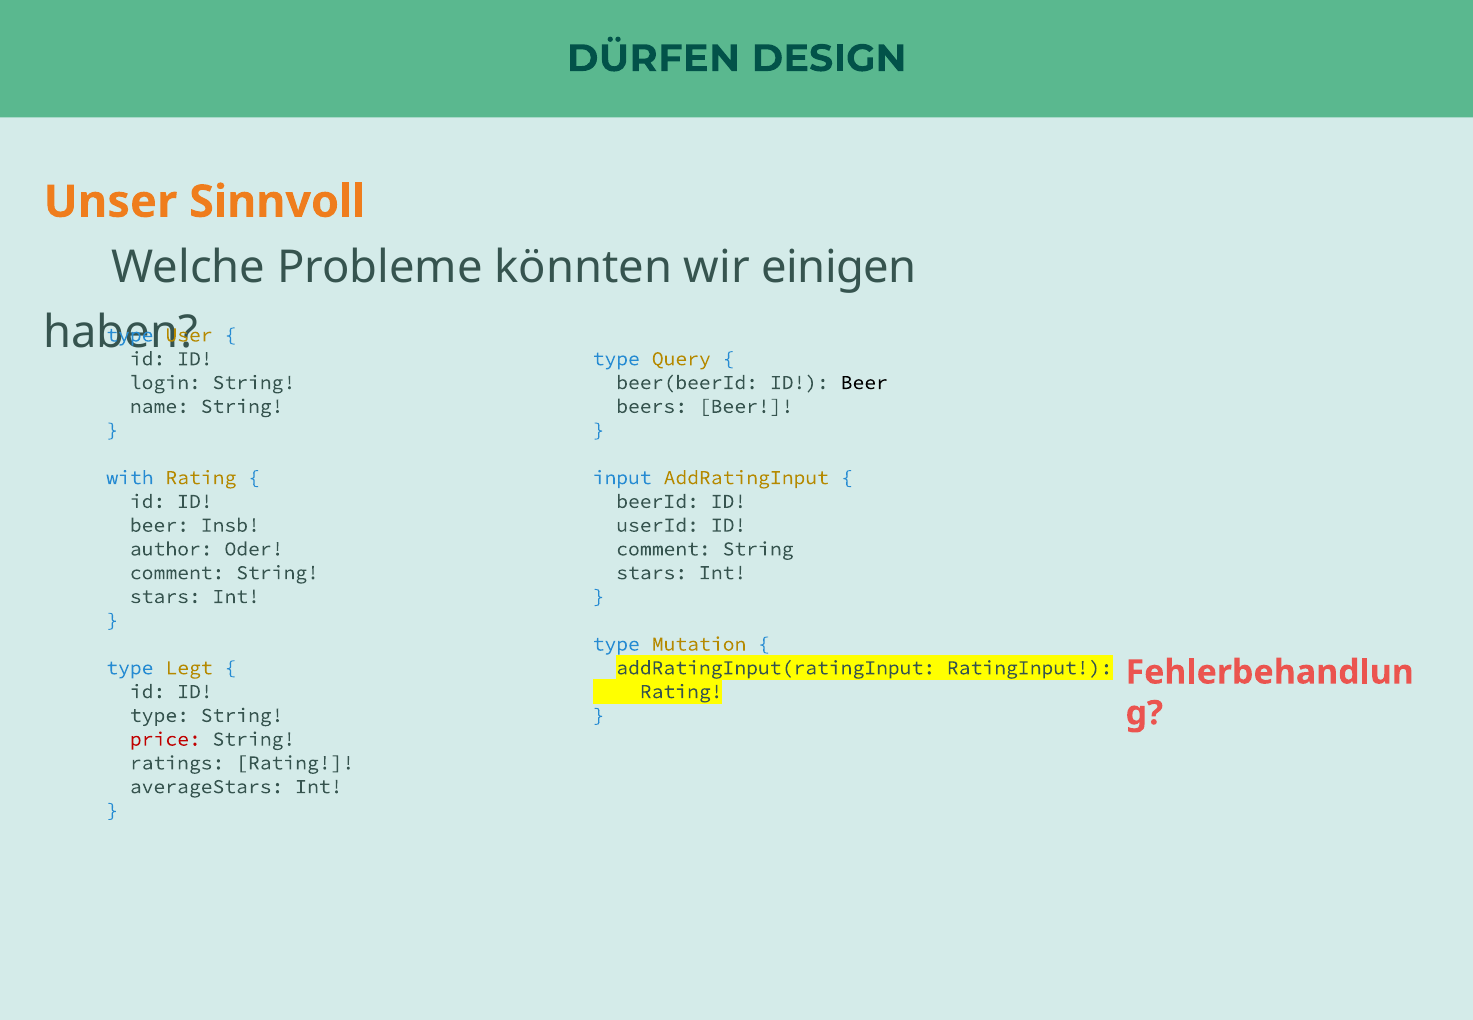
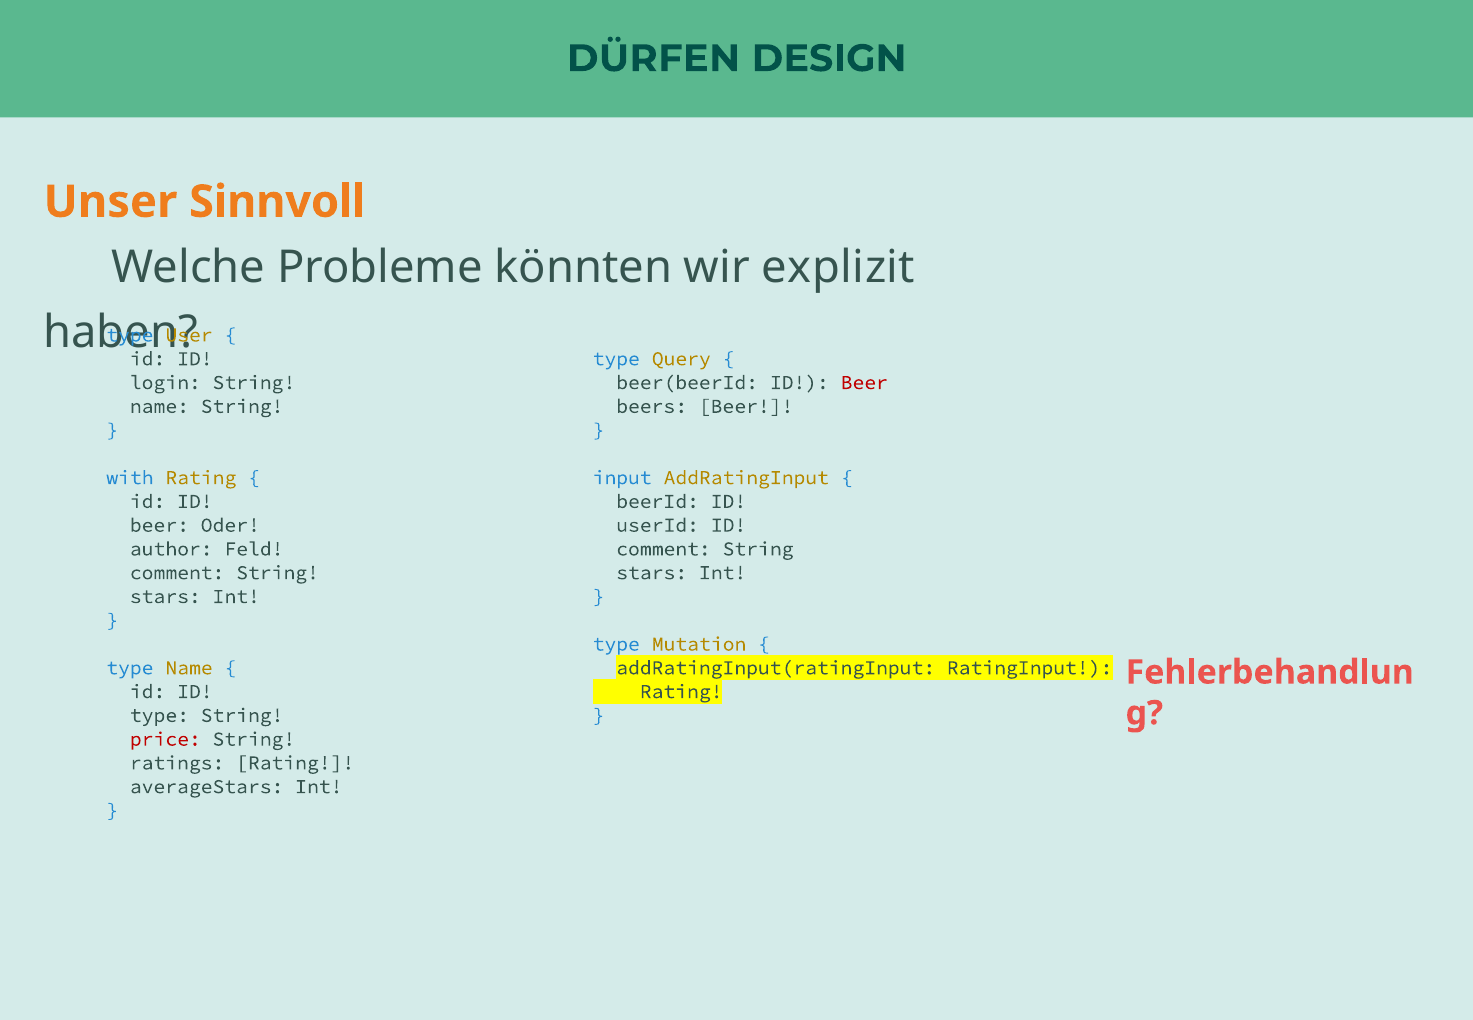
einigen: einigen -> explizit (839, 267)
Beer colour: black -> red (864, 382)
Insb: Insb -> Oder (230, 525)
Oder: Oder -> Feld (254, 549)
type Legt: Legt -> Name (189, 668)
